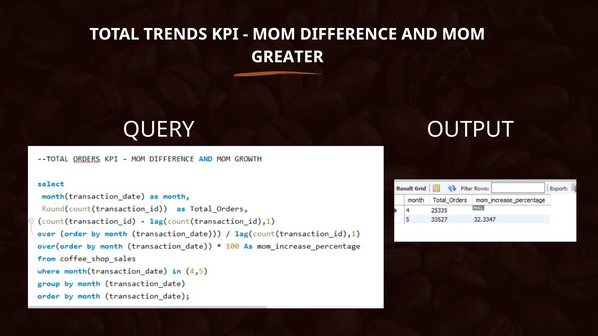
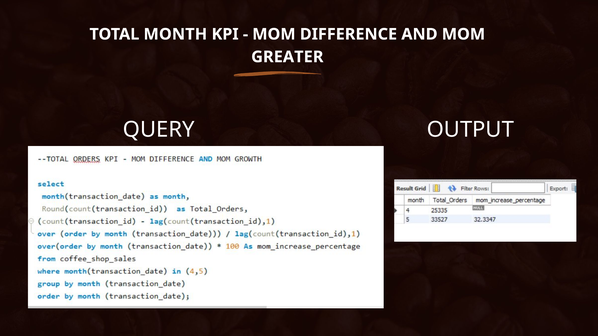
TRENDS: TRENDS -> MONTH (175, 34)
